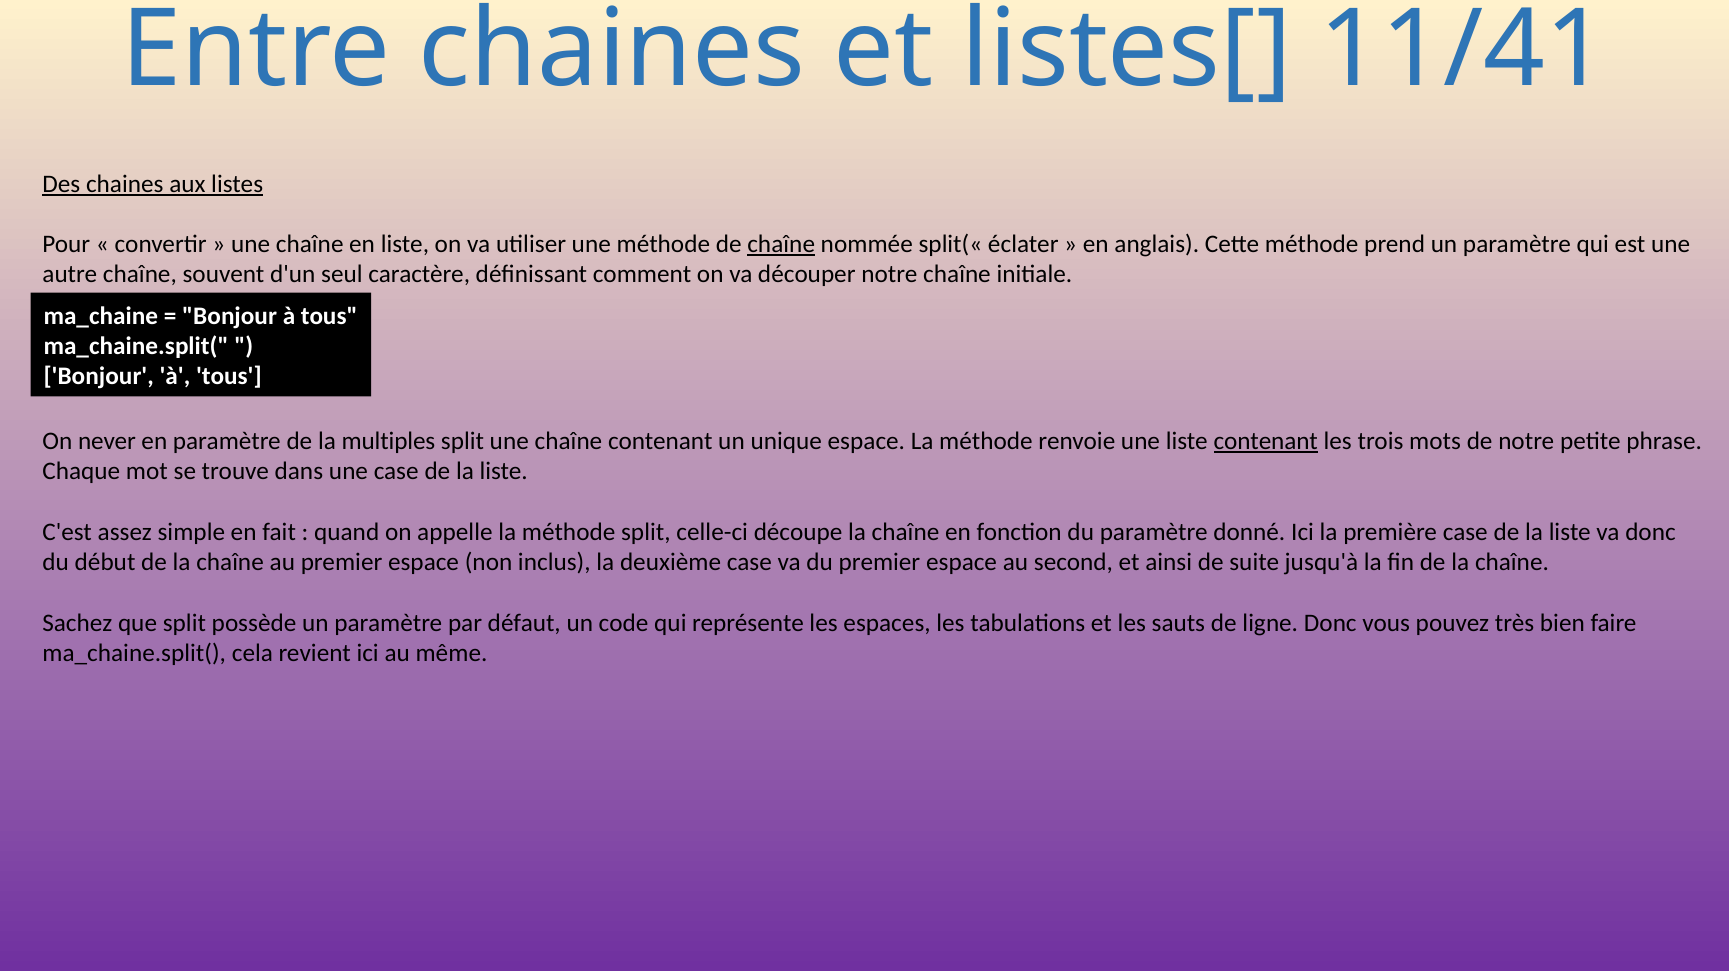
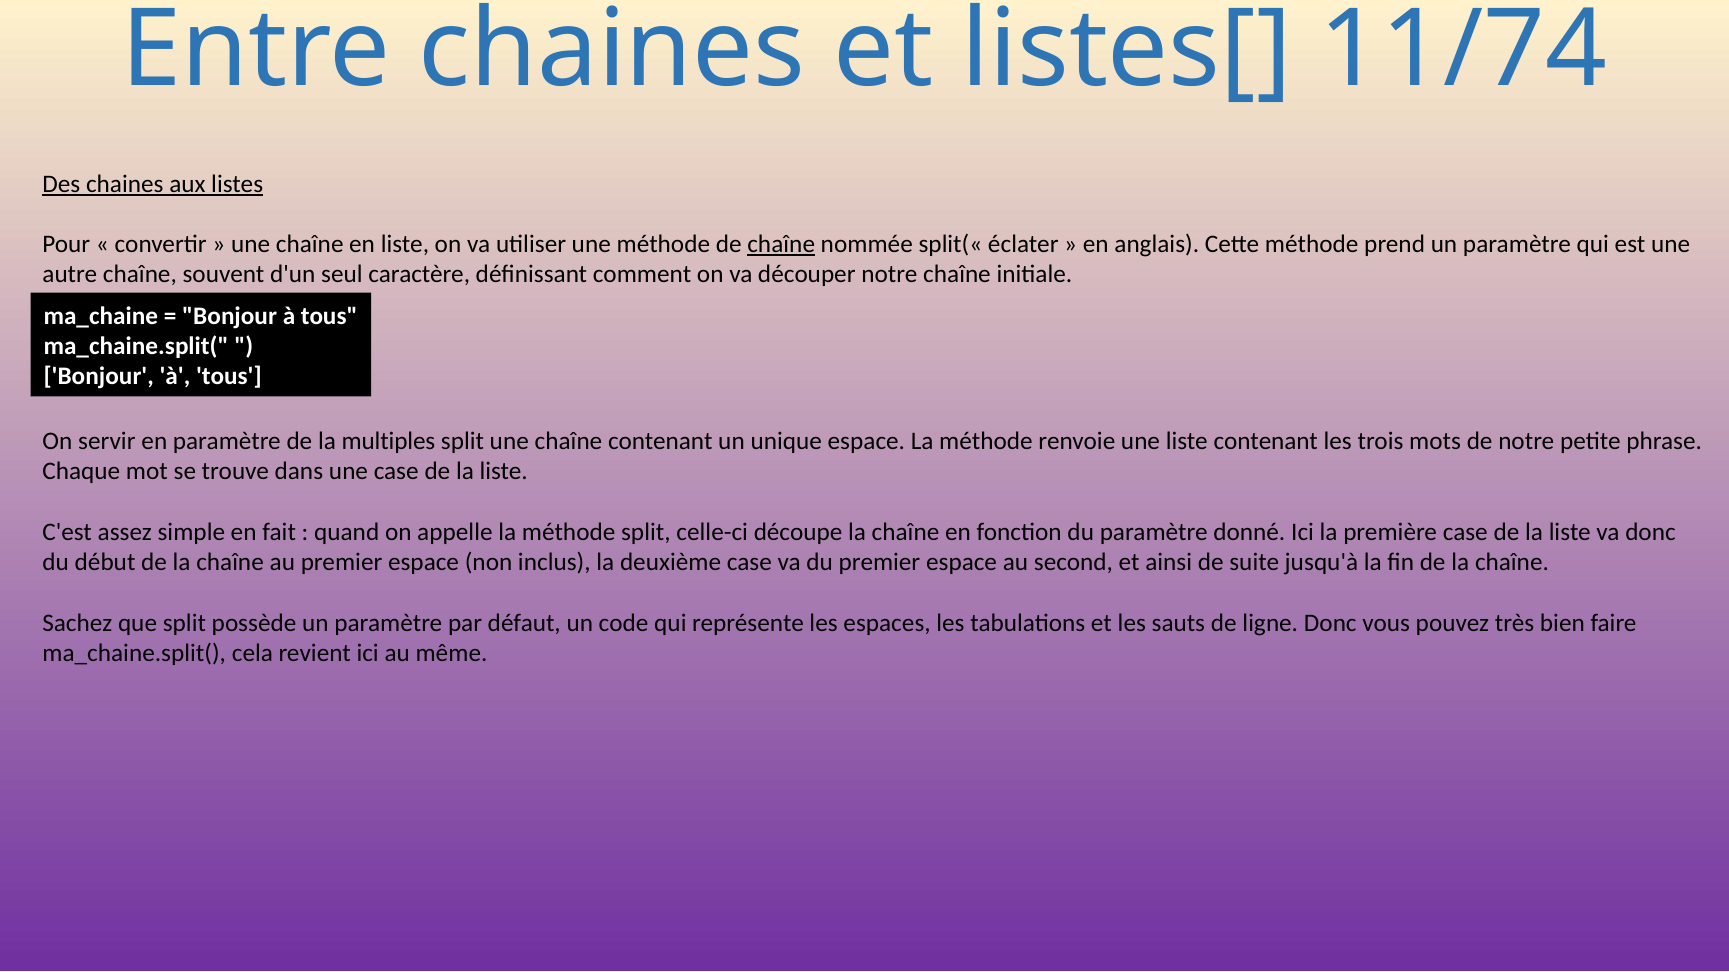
11/41: 11/41 -> 11/74 (1464, 50)
never: never -> servir (107, 442)
contenant underline: present -> none (1266, 442)
